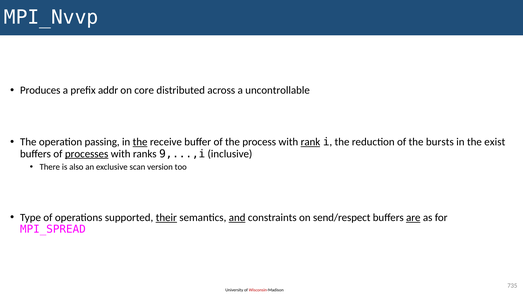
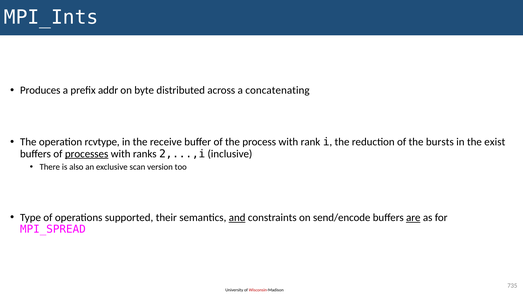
MPI_Nvvp: MPI_Nvvp -> MPI_Ints (51, 18)
core: core -> byte (144, 90)
uncontrollable: uncontrollable -> concatenating (277, 90)
passing: passing -> rcvtype (102, 142)
the underline: present -> none (140, 142)
rank underline: present -> none (310, 142)
9,...,i: 9,...,i -> 2,...,i (182, 154)
their underline: present -> none (166, 218)
send/respect: send/respect -> send/encode (342, 218)
